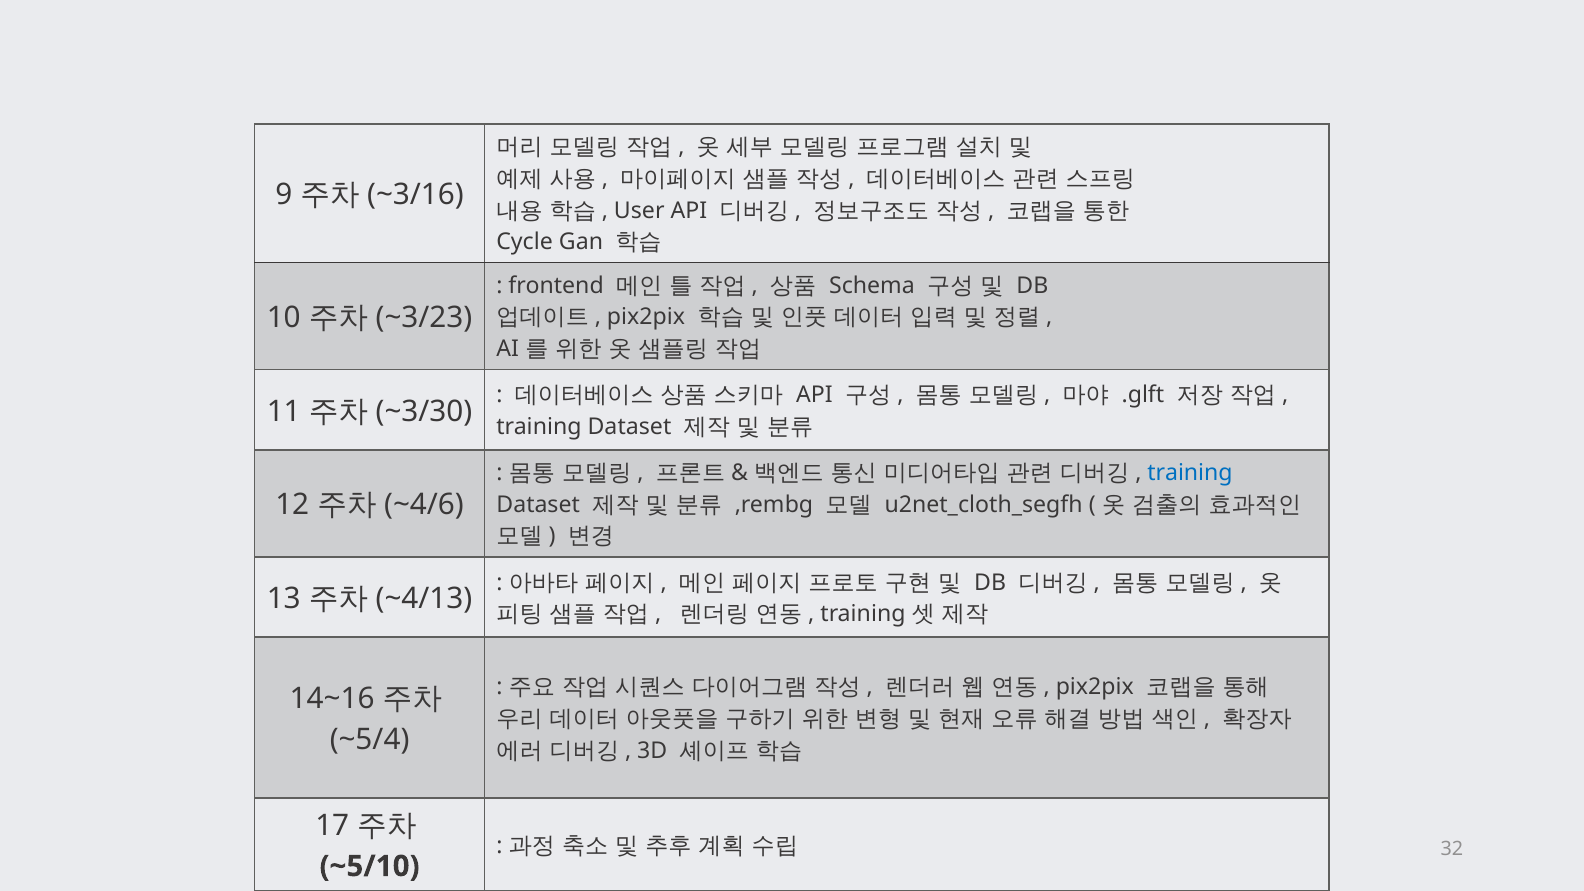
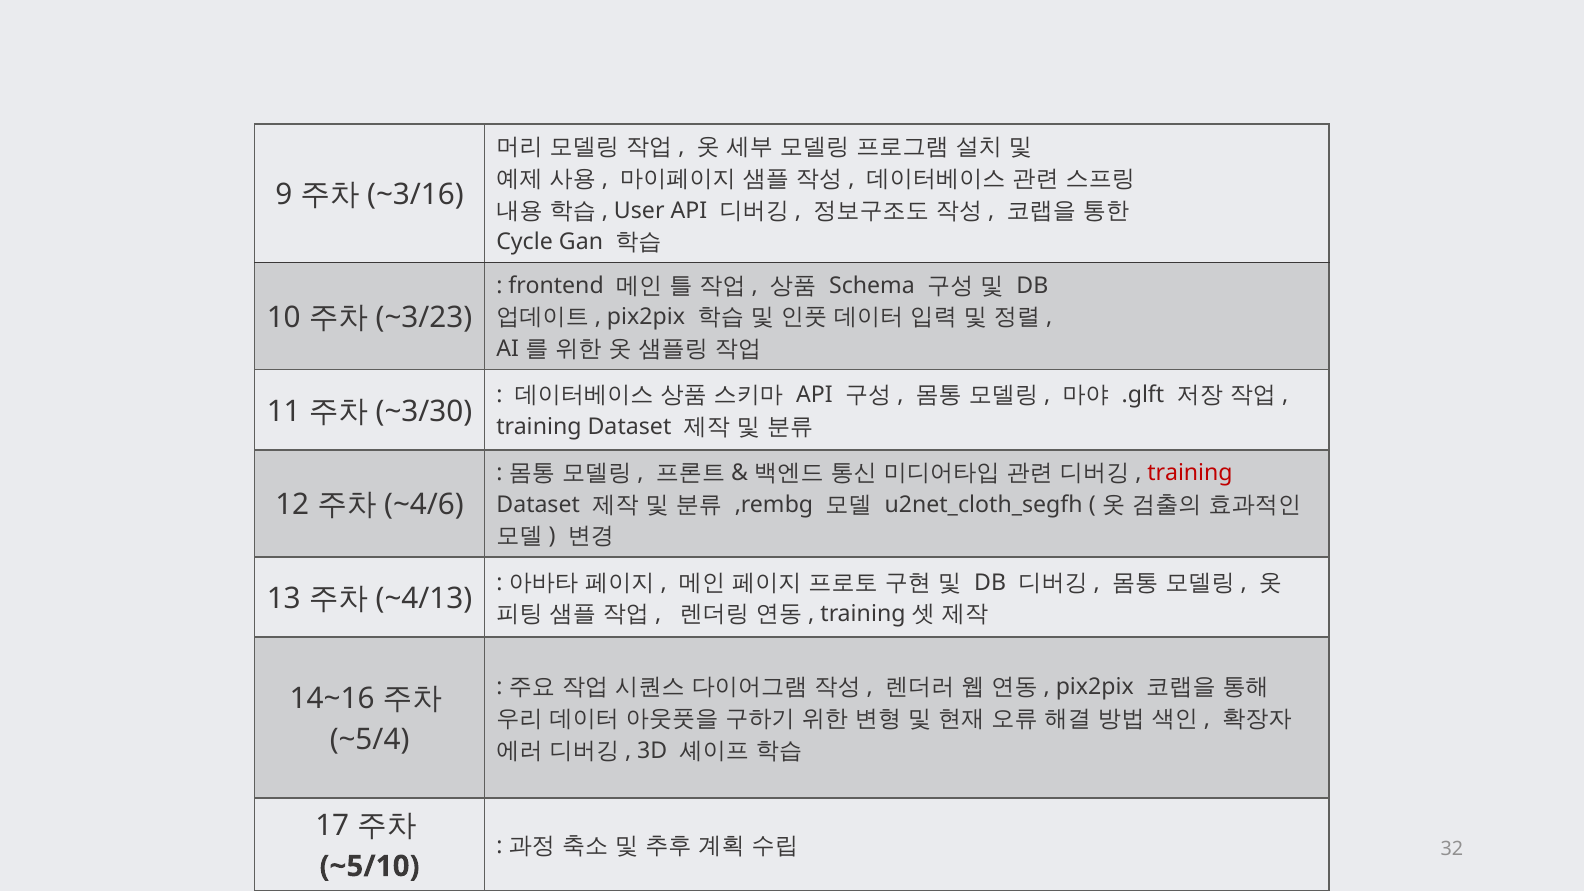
training colour: blue -> red (1190, 473)
